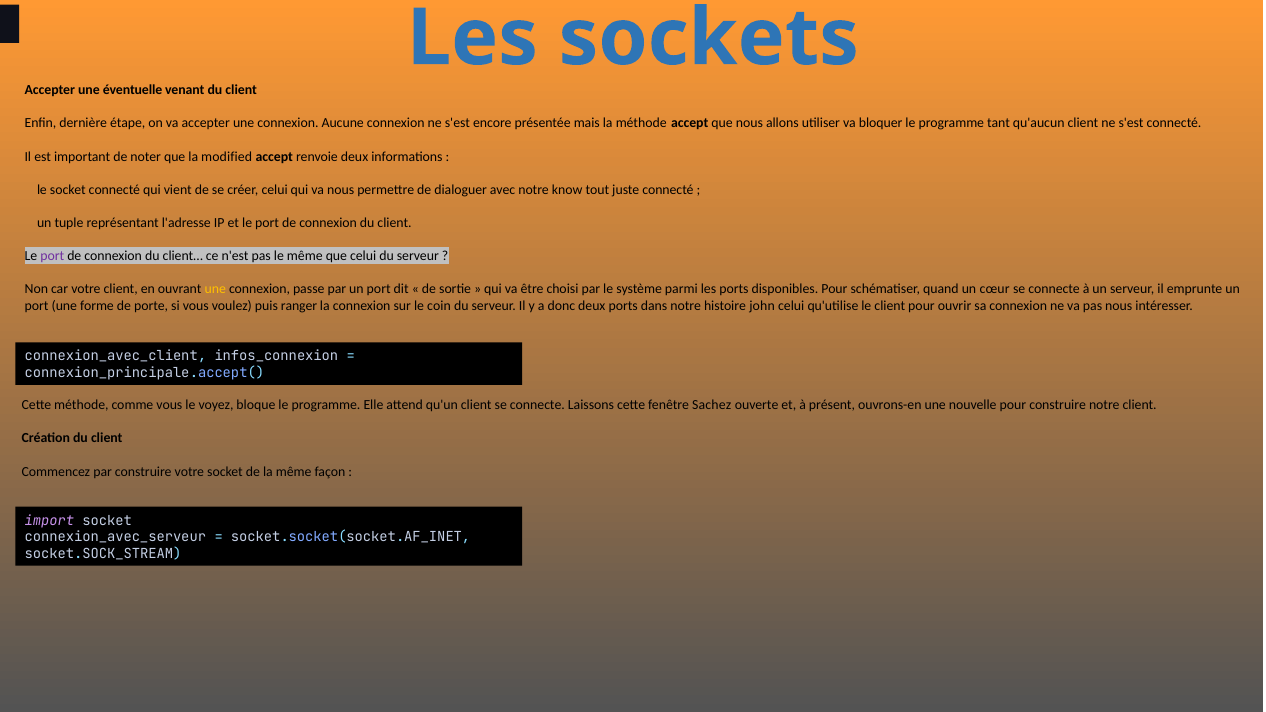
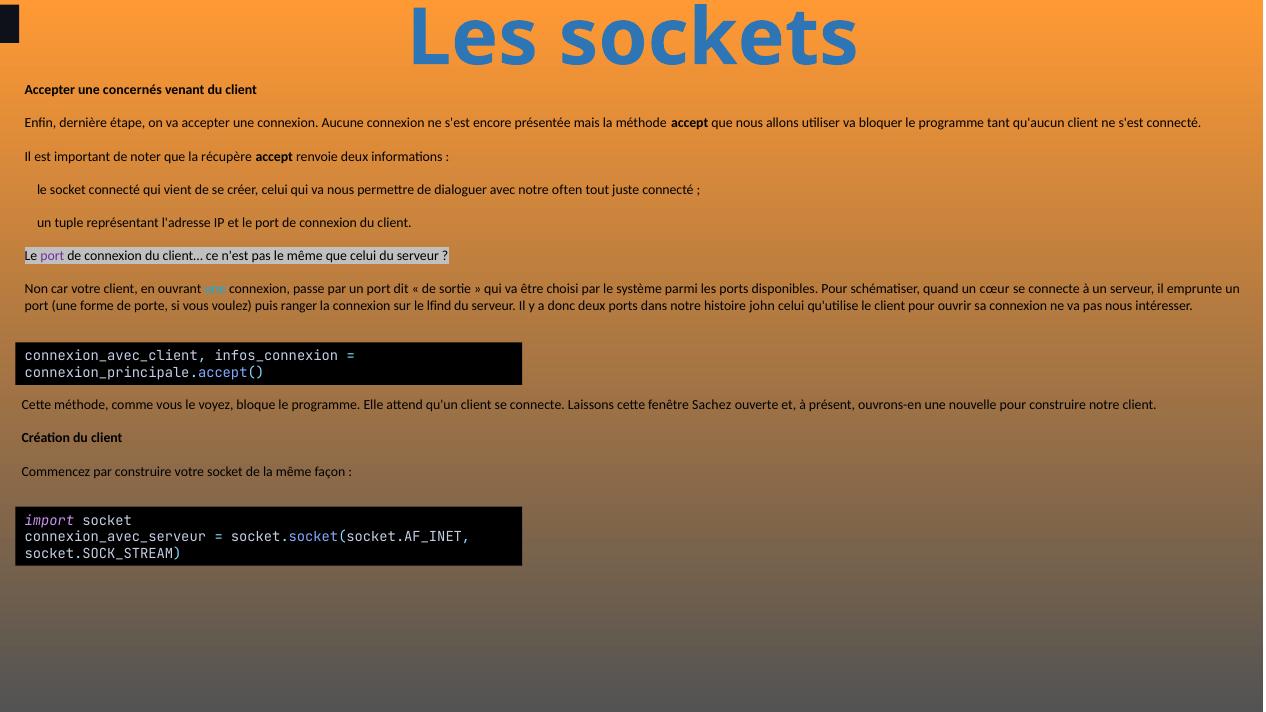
éventuelle: éventuelle -> concernés (132, 90)
modified: modified -> récupère (227, 157)
know: know -> often (567, 190)
une colour: yellow -> light blue (215, 289)
coin: coin -> lfind (439, 306)
